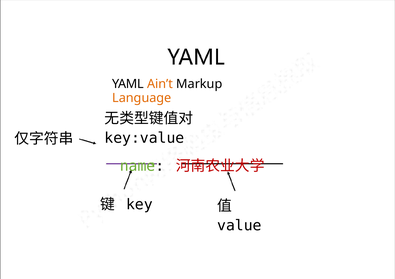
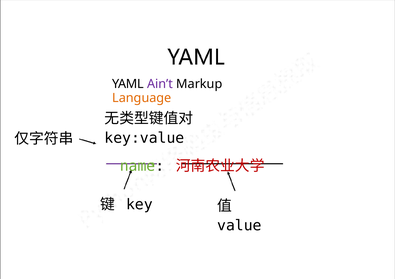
Ain’t colour: orange -> purple (160, 84)
